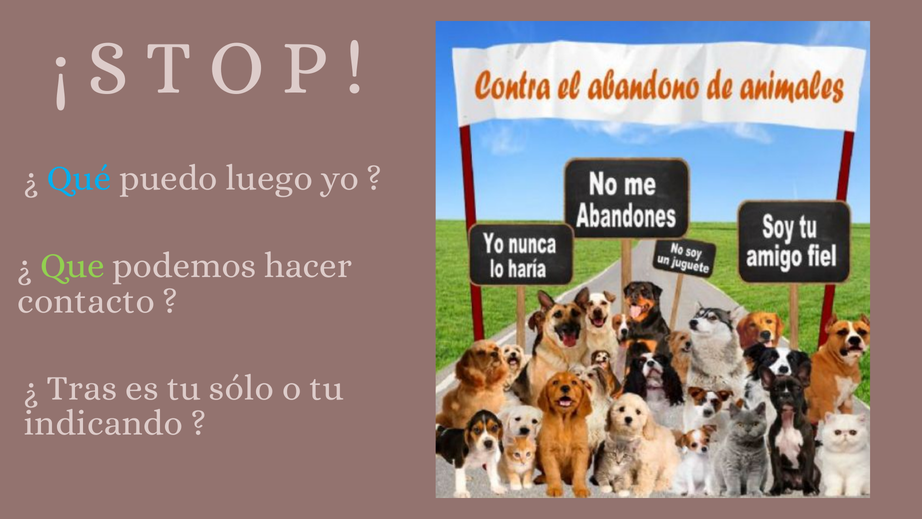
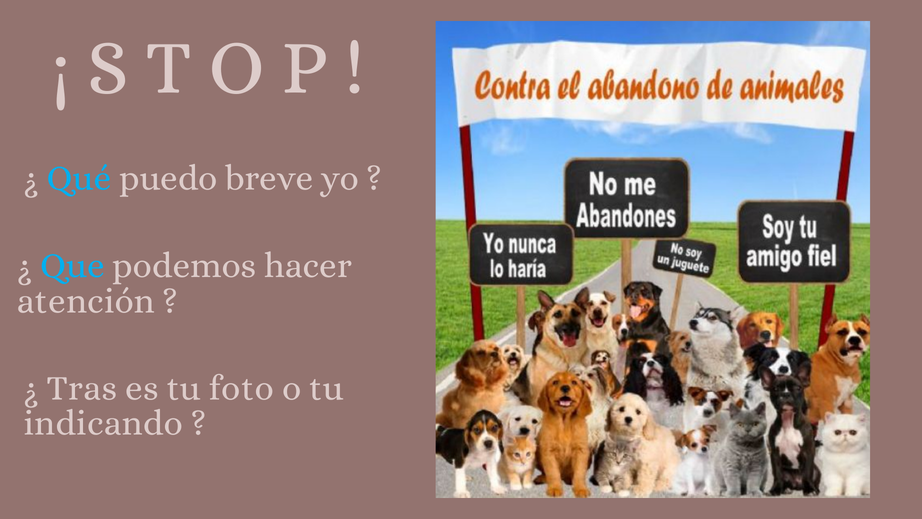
luego: luego -> breve (269, 178)
Que colour: light green -> light blue (72, 265)
contacto: contacto -> atención (86, 301)
sólo: sólo -> foto (241, 388)
